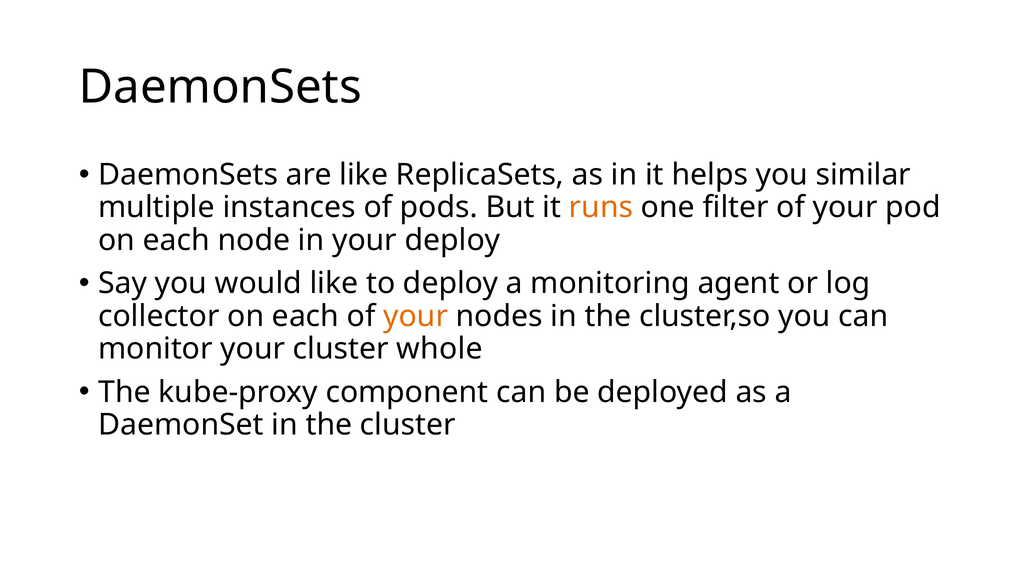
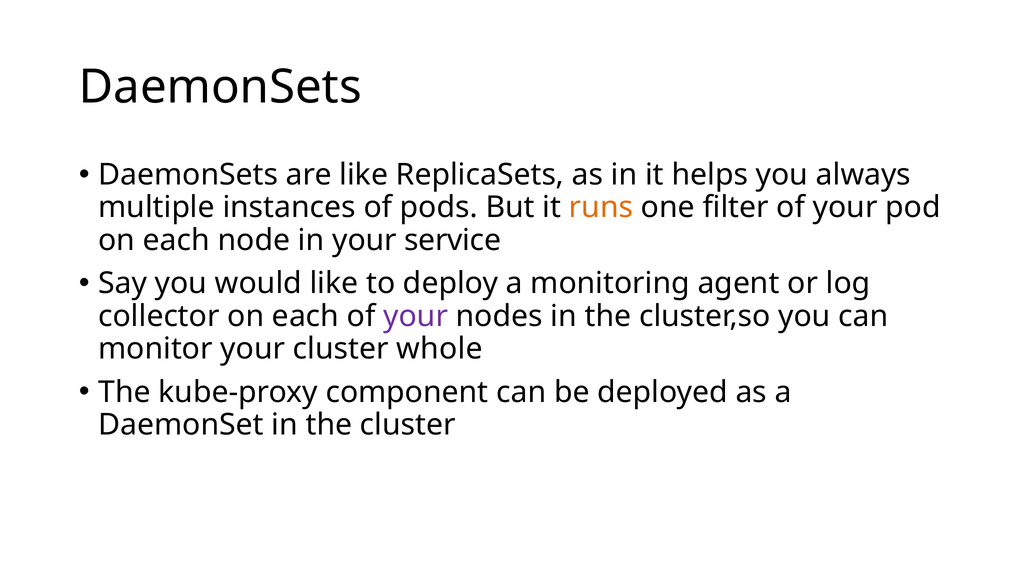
similar: similar -> always (863, 175)
your deploy: deploy -> service (453, 240)
your colour: orange -> purple (416, 316)
